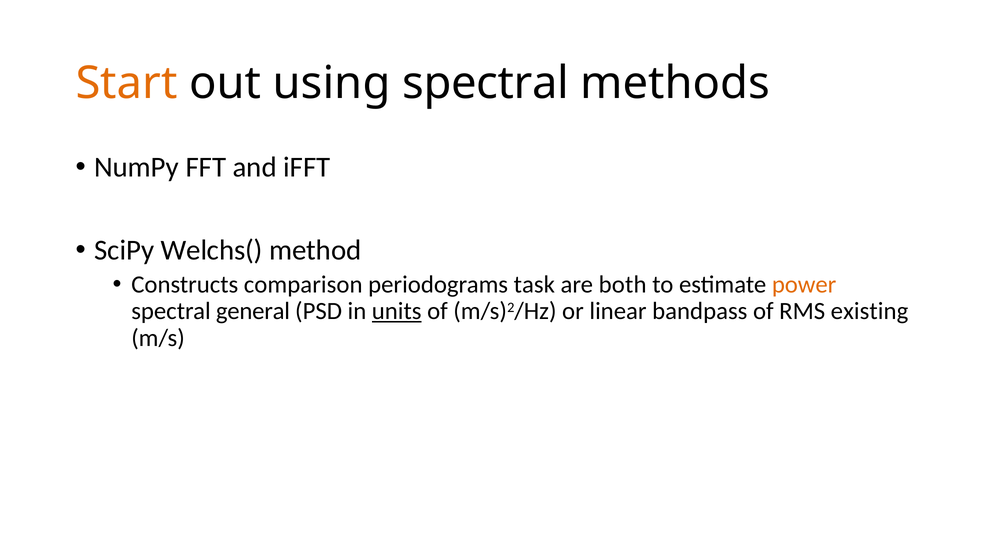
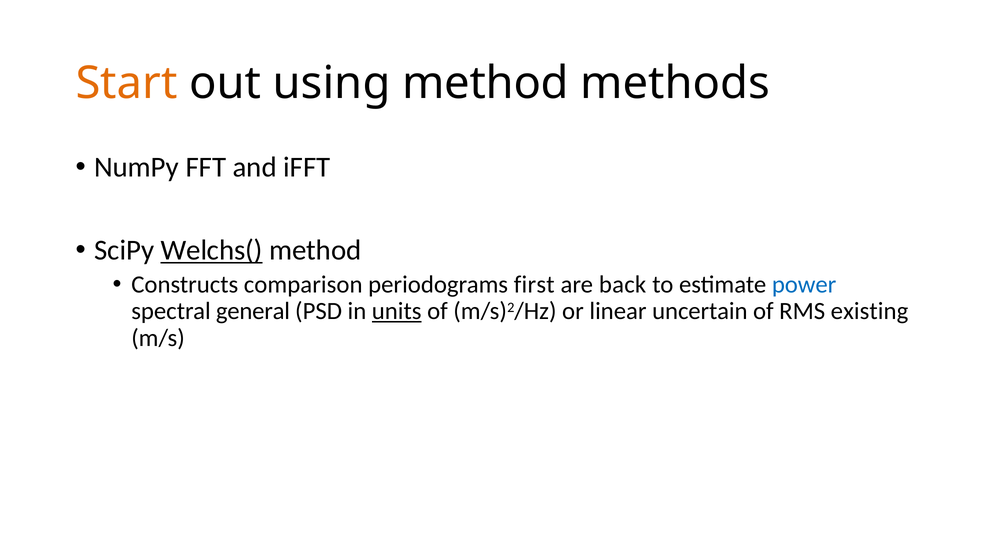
using spectral: spectral -> method (485, 83)
Welchs( underline: none -> present (212, 251)
task: task -> first (534, 285)
both: both -> back (623, 285)
power colour: orange -> blue (804, 285)
bandpass: bandpass -> uncertain (700, 312)
